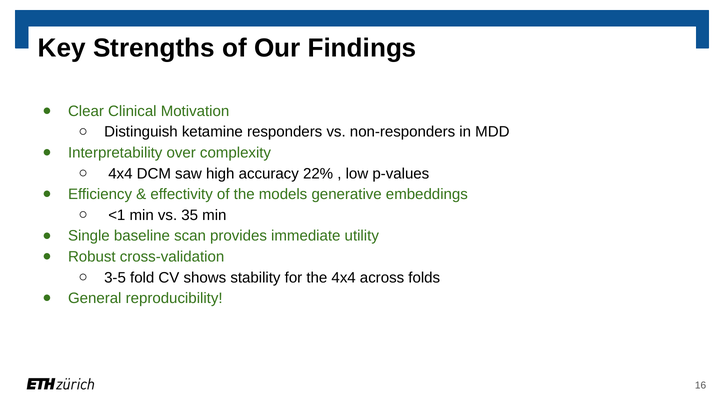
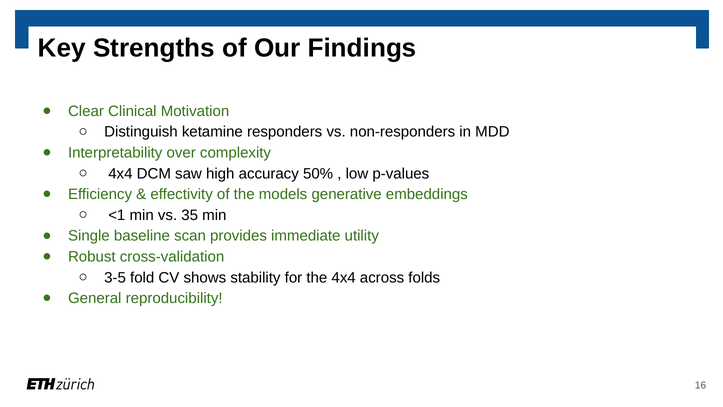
22%: 22% -> 50% (318, 173)
